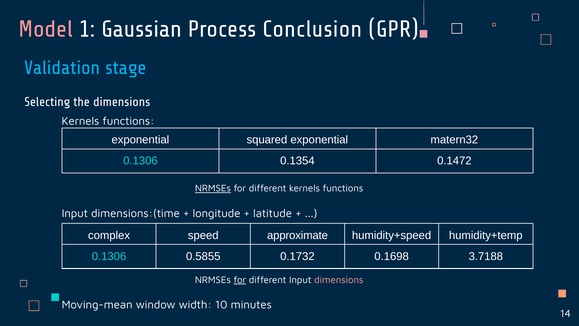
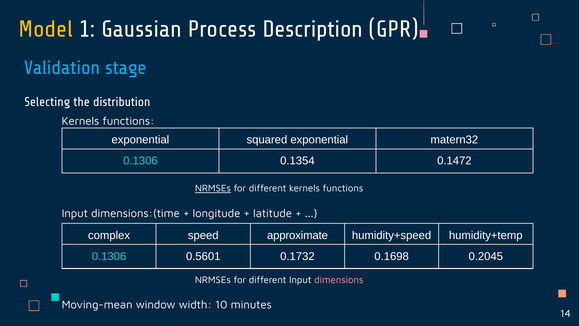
Model colour: pink -> yellow (46, 29)
Conclusion: Conclusion -> Description (313, 29)
the dimensions: dimensions -> distribution (122, 102)
0.5855: 0.5855 -> 0.5601 (203, 256)
3.7188: 3.7188 -> 0.2045 (486, 256)
for underline: present -> none (240, 280)
